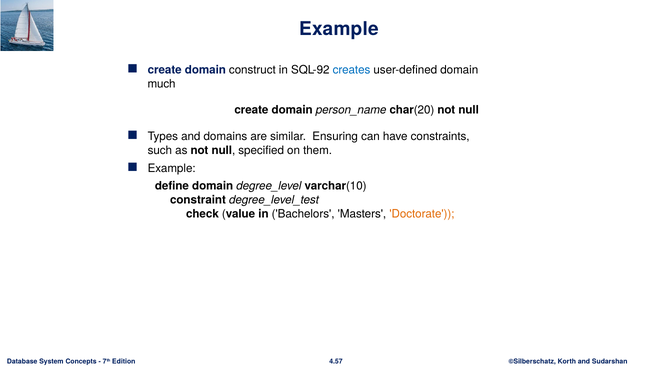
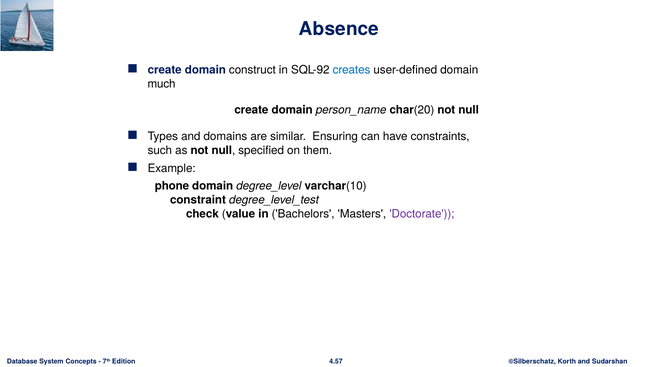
Example: Example -> Absence (339, 29)
define: define -> phone (172, 186)
Doctorate colour: orange -> purple (422, 214)
